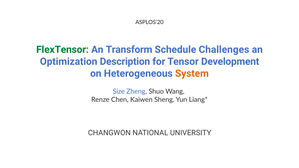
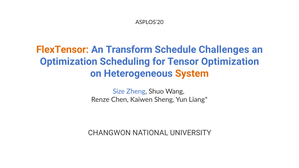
FlexTensor colour: green -> orange (62, 50)
Description: Description -> Scheduling (125, 62)
Tensor Development: Development -> Optimization (230, 62)
